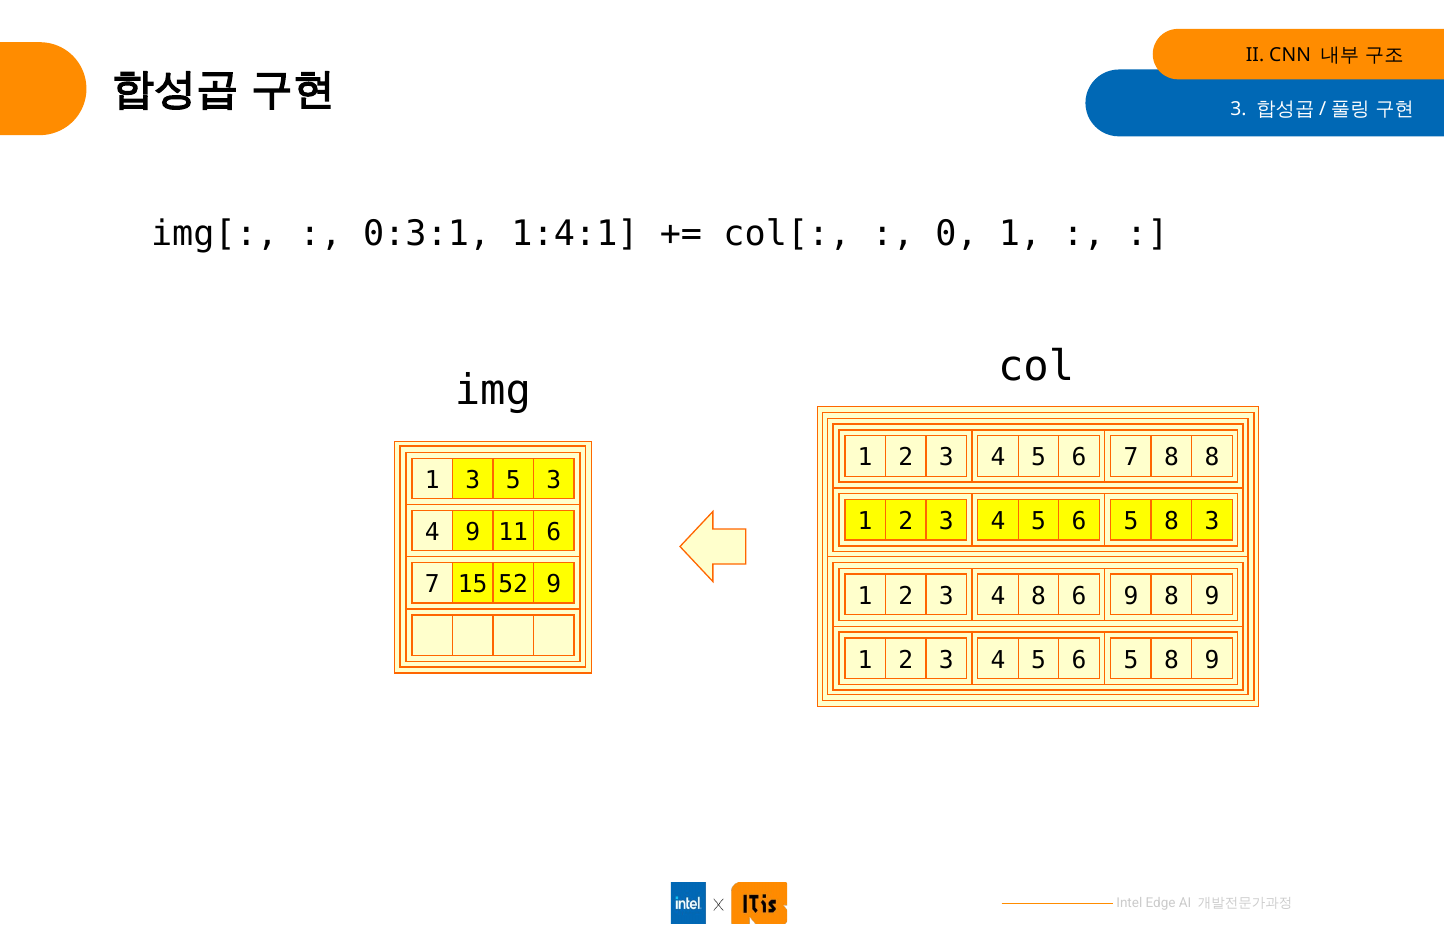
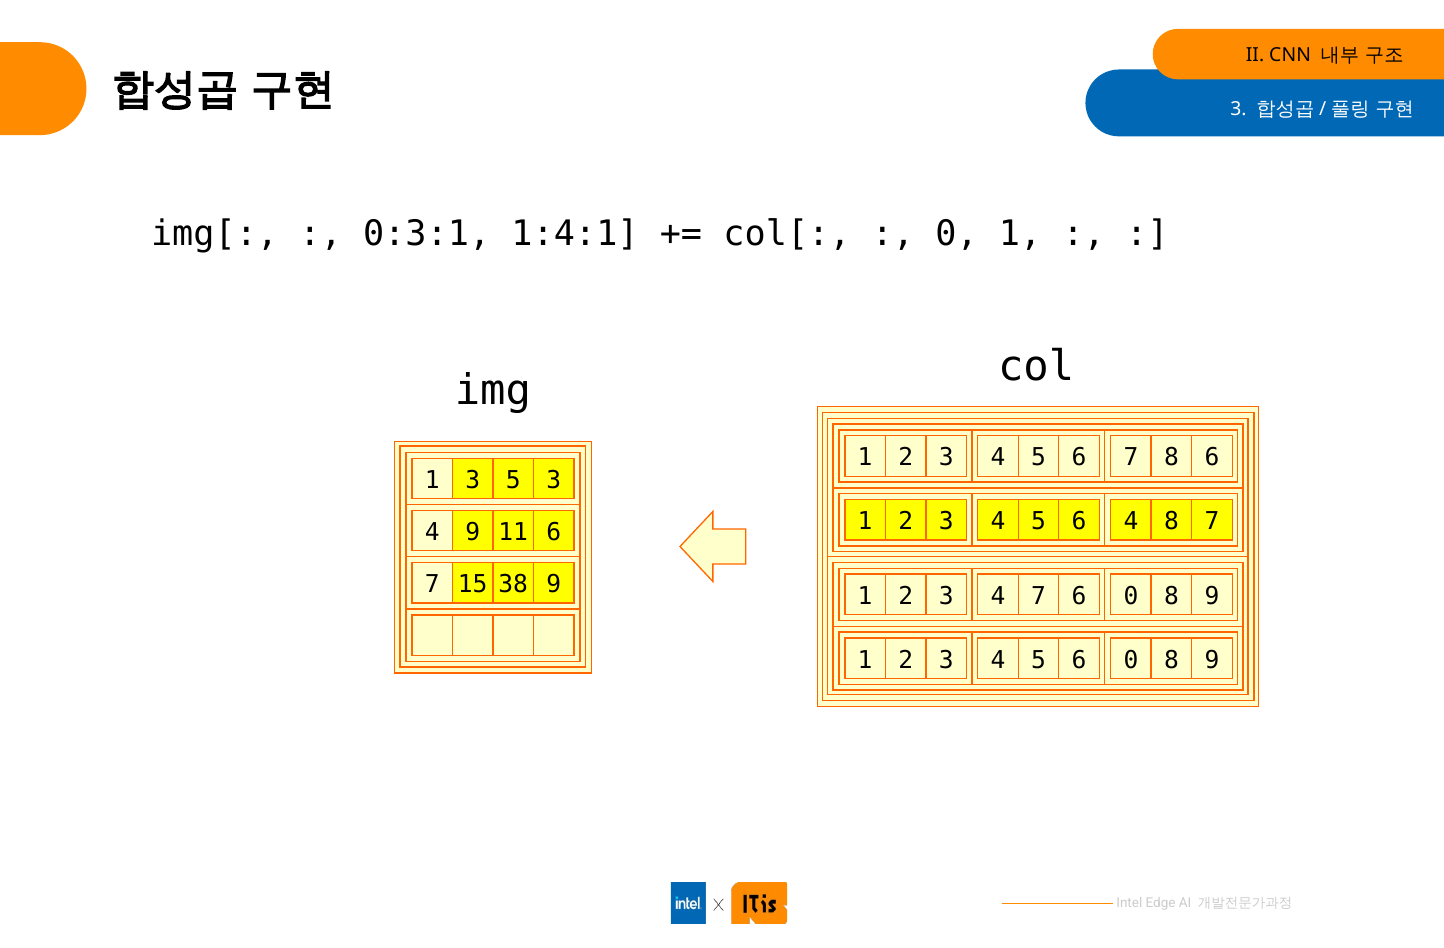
8 8: 8 -> 6 (1212, 458)
5: 5 -> 4 (1131, 522)
8 3: 3 -> 7 (1212, 522)
52: 52 -> 38 (513, 585)
4 8: 8 -> 7 (1039, 596)
9: 9 -> 0 (1131, 596)
5: 5 -> 0 (1131, 660)
